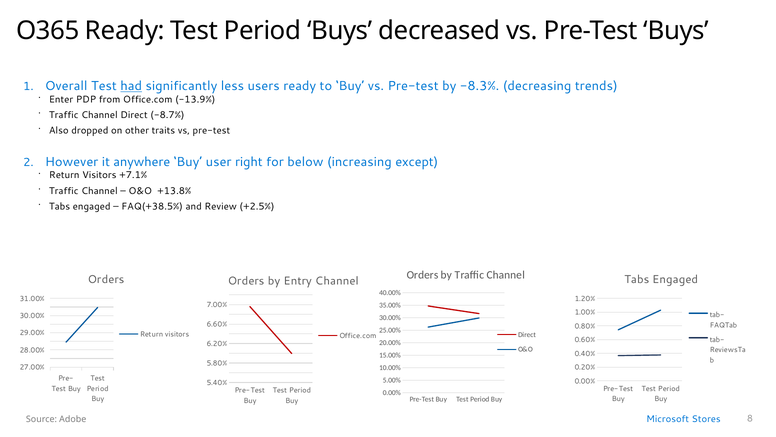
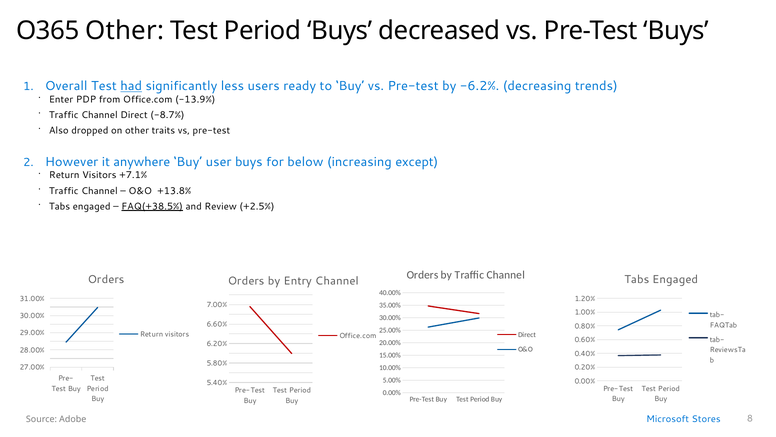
O365 Ready: Ready -> Other (125, 31)
-8.3%: -8.3% -> -6.2% (480, 86)
user right: right -> buys (249, 162)
FAQ(+38.5% underline: none -> present (152, 206)
